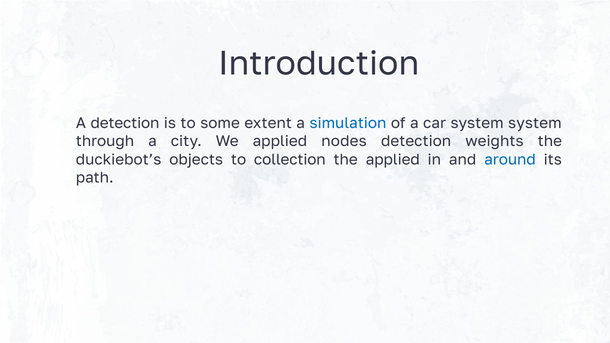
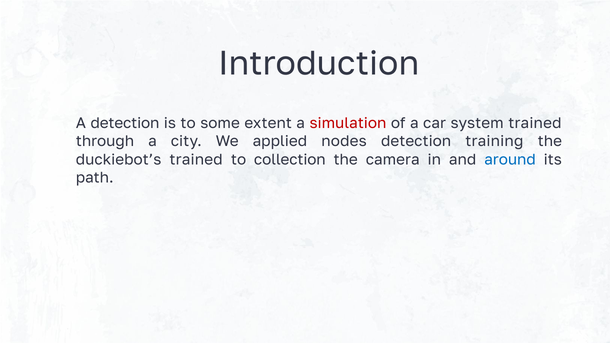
simulation colour: blue -> red (348, 123)
system system: system -> trained (535, 123)
weights: weights -> training (494, 141)
duckiebot’s objects: objects -> trained (196, 160)
the applied: applied -> camera (393, 160)
